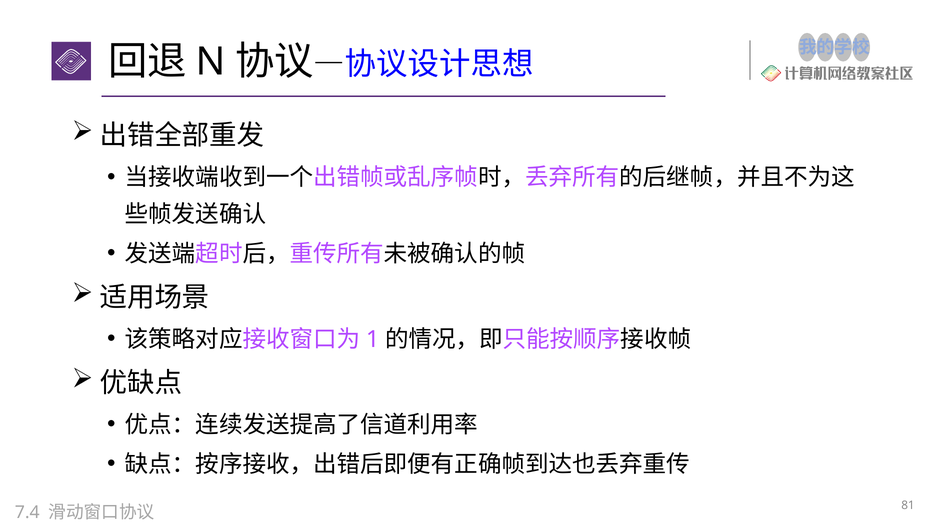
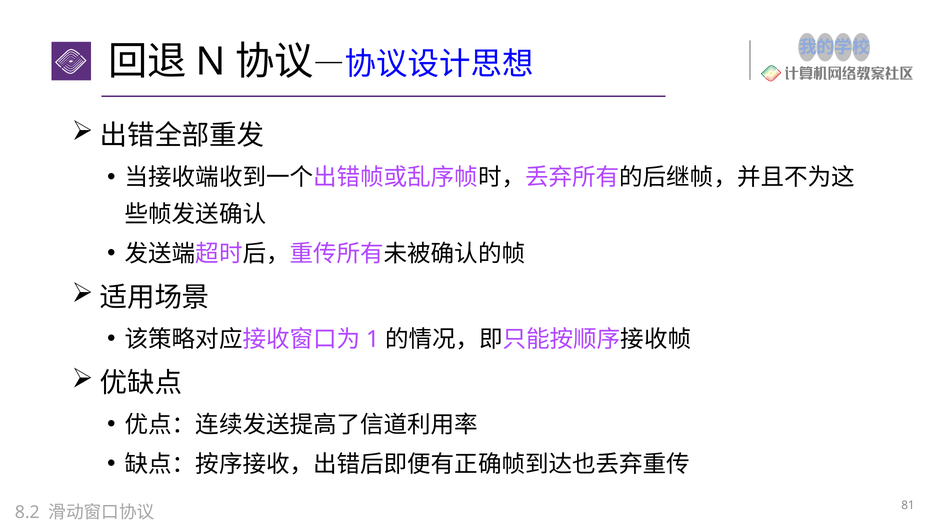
7.4: 7.4 -> 8.2 (27, 512)
